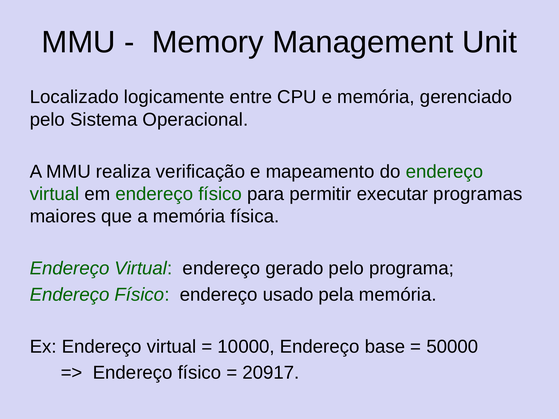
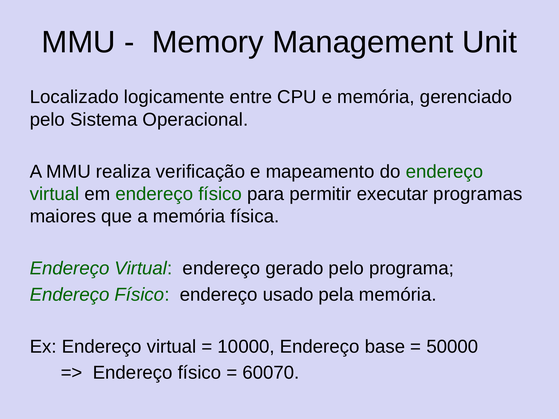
20917: 20917 -> 60070 (271, 373)
